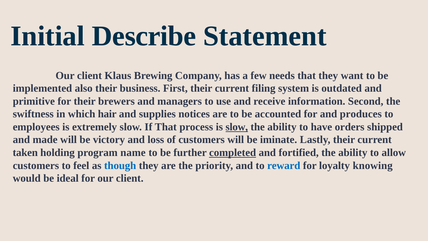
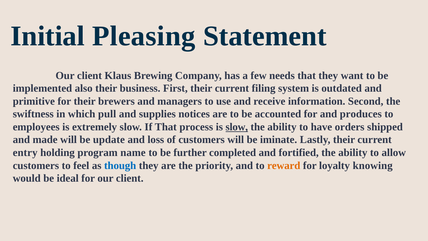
Describe: Describe -> Pleasing (144, 36)
hair: hair -> pull (107, 114)
victory: victory -> update (109, 140)
taken: taken -> entry (25, 152)
completed underline: present -> none (233, 152)
reward colour: blue -> orange (284, 165)
